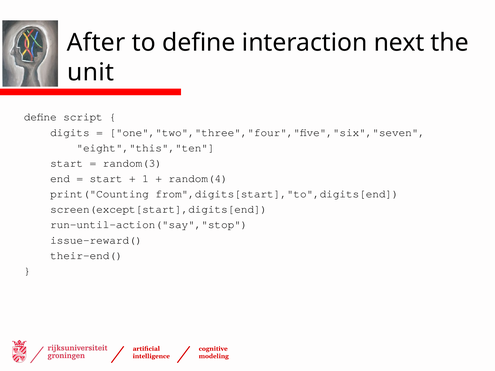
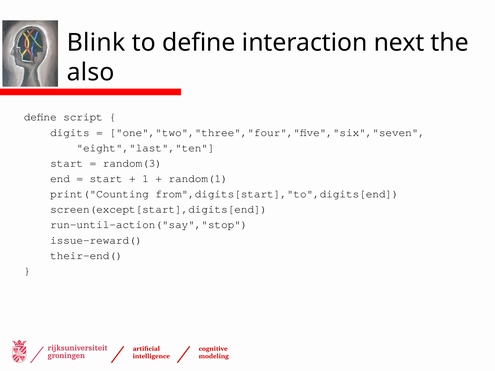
After: After -> Blink (96, 43)
unit: unit -> also (91, 72)
eight","this","ten: eight","this","ten -> eight","last","ten (146, 148)
random(4: random(4 -> random(1 (198, 179)
